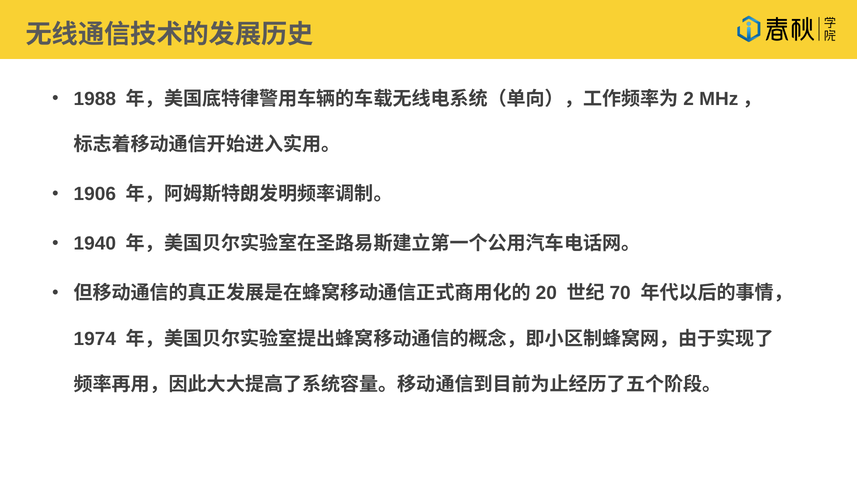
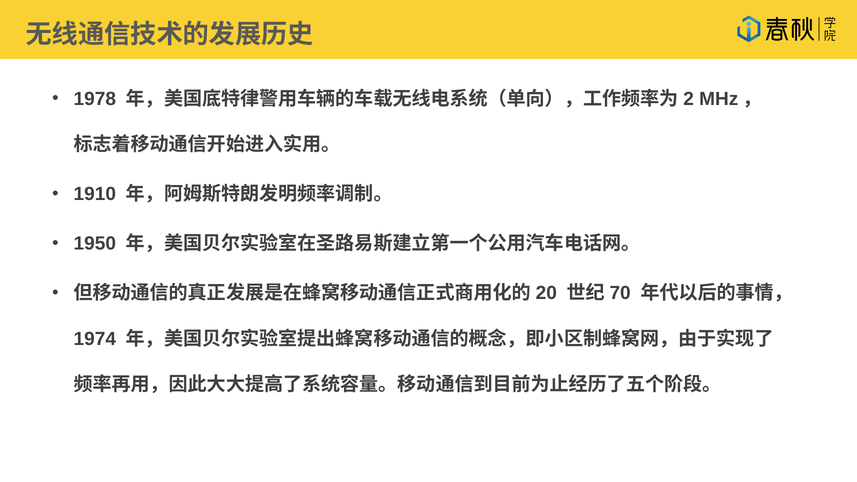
1988: 1988 -> 1978 (95, 99)
1906: 1906 -> 1910 (95, 194)
1940: 1940 -> 1950 (95, 244)
